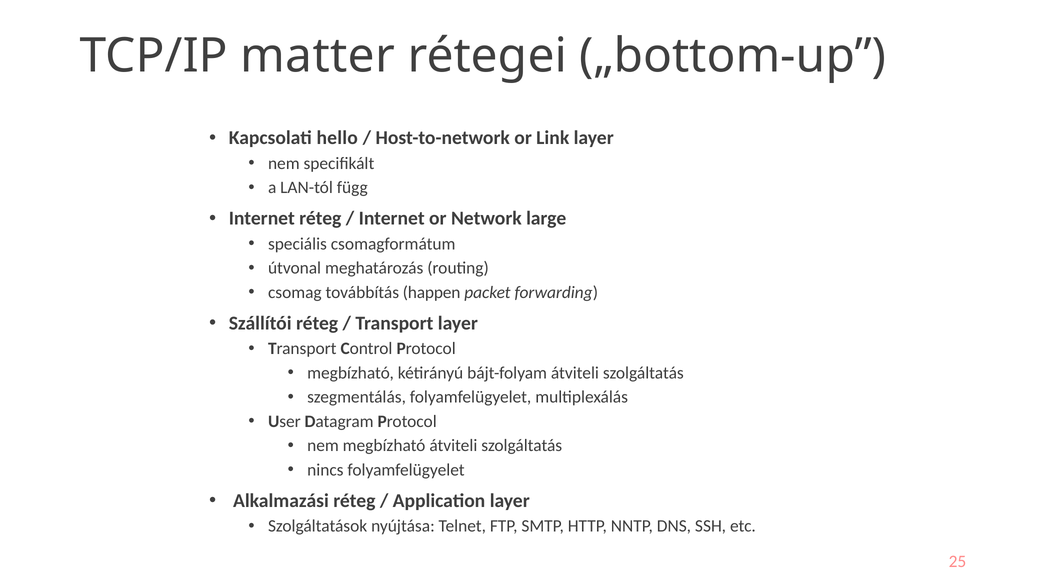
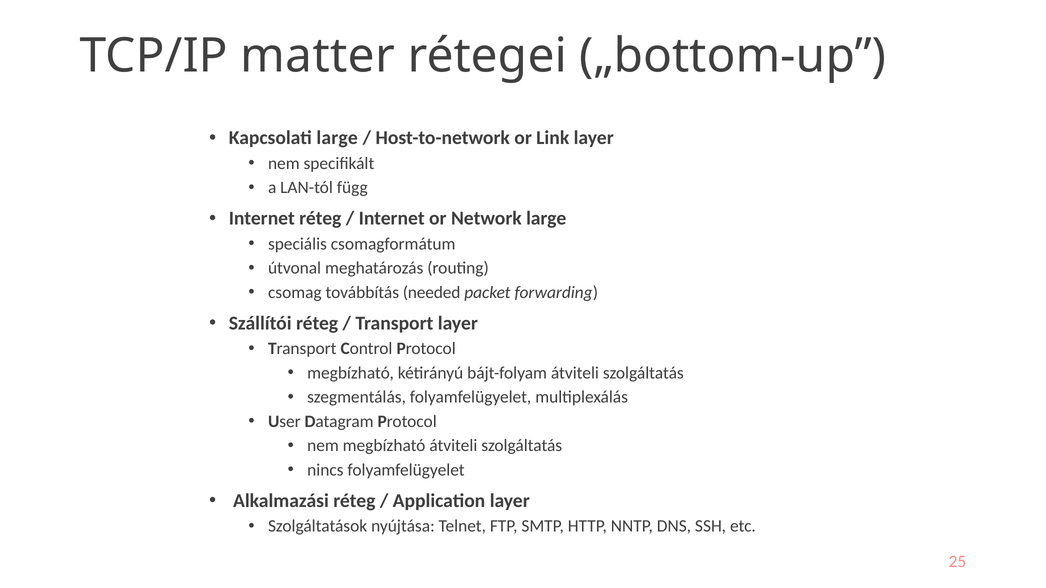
Kapcsolati hello: hello -> large (337, 138)
happen: happen -> needed (432, 293)
